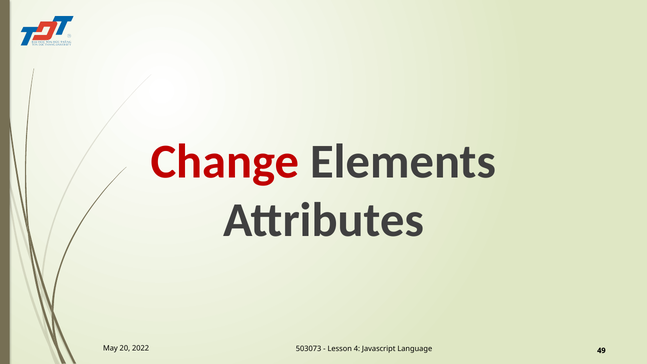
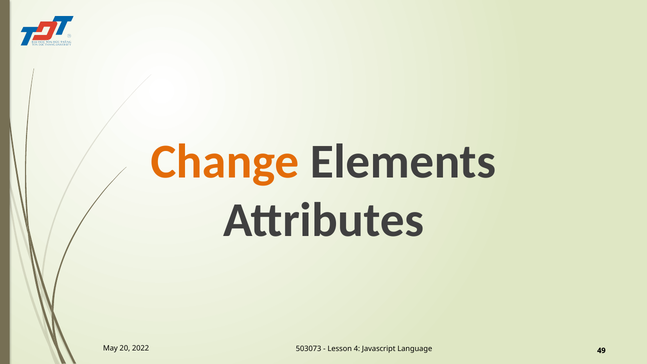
Change colour: red -> orange (225, 162)
